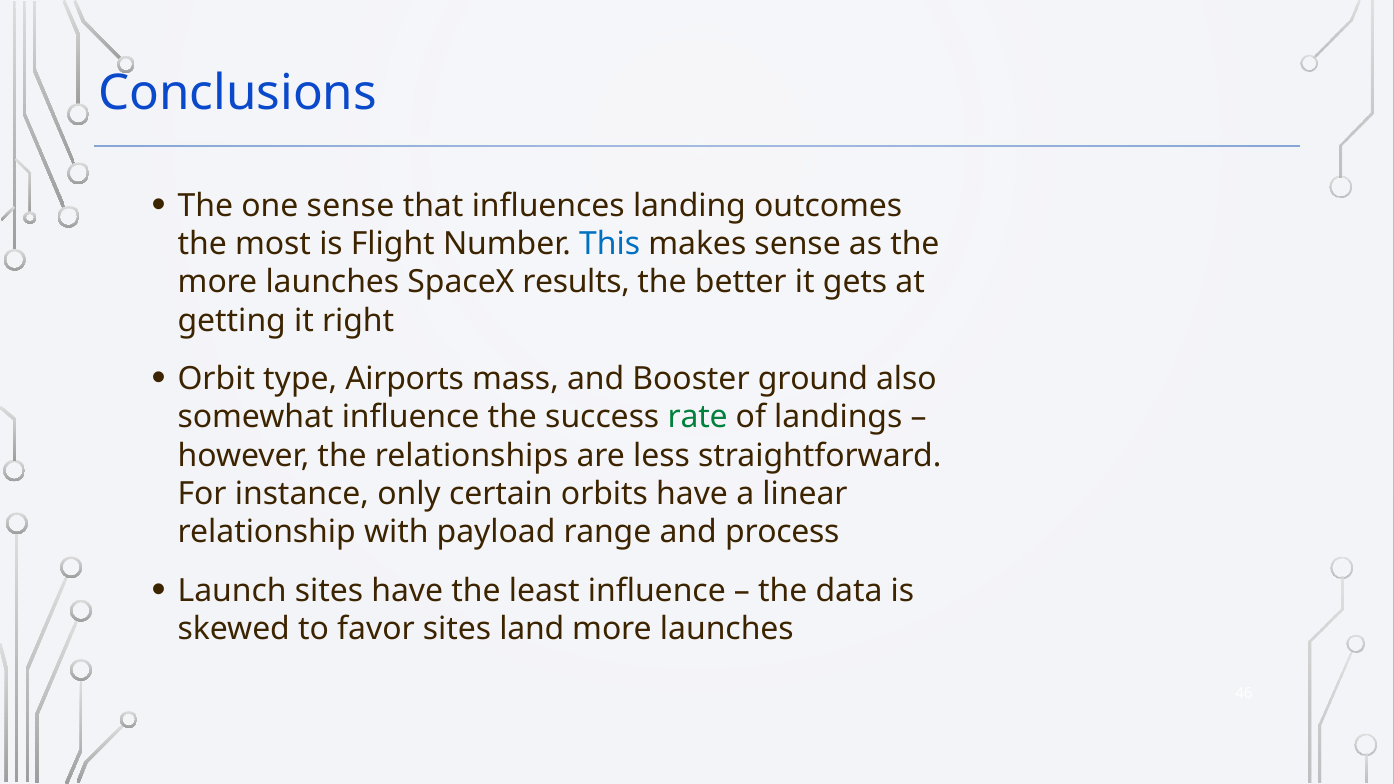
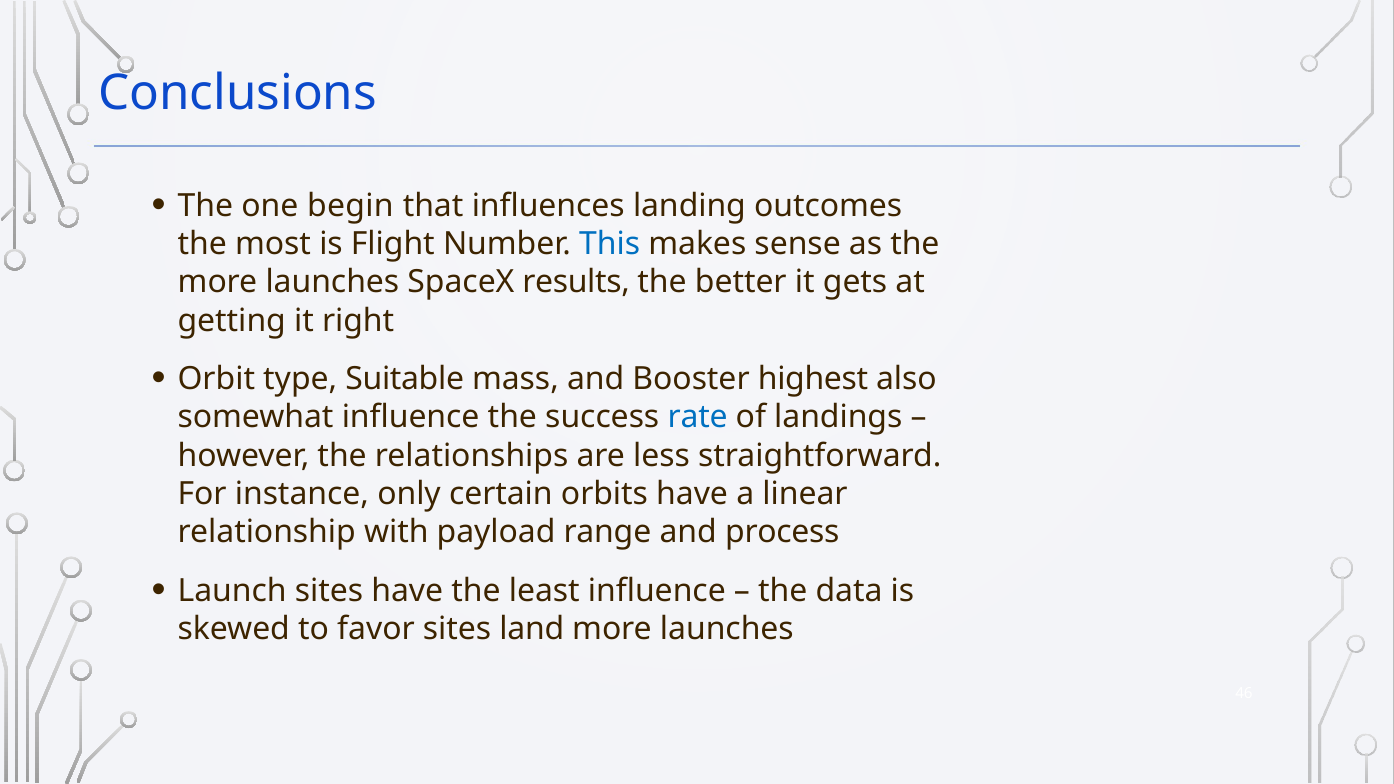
one sense: sense -> begin (350, 206)
Airports: Airports -> Suitable (405, 379)
ground: ground -> highest (813, 379)
rate colour: green -> blue (698, 417)
